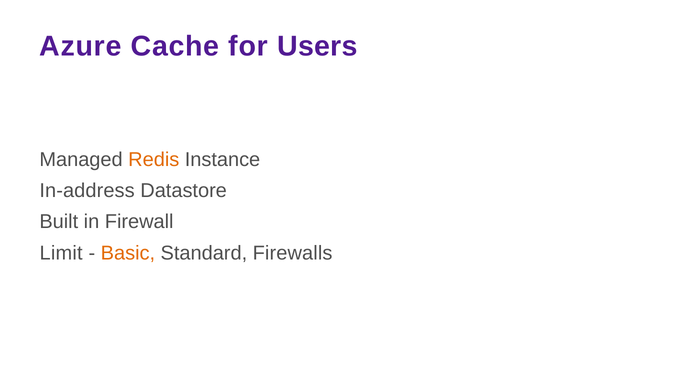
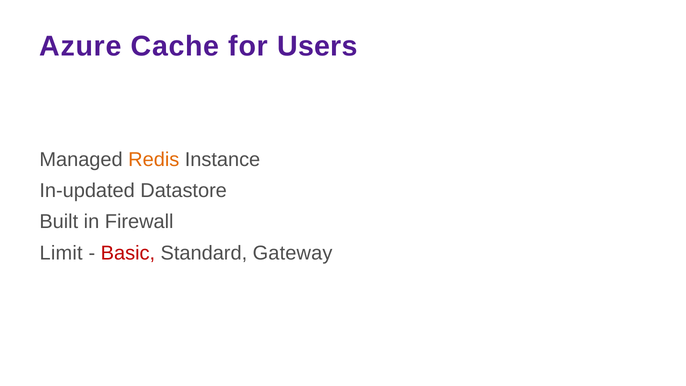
In-address: In-address -> In-updated (87, 191)
Basic colour: orange -> red (128, 253)
Firewalls: Firewalls -> Gateway (293, 253)
